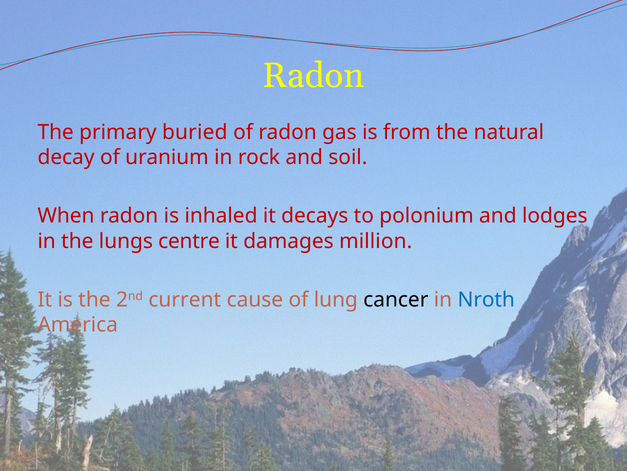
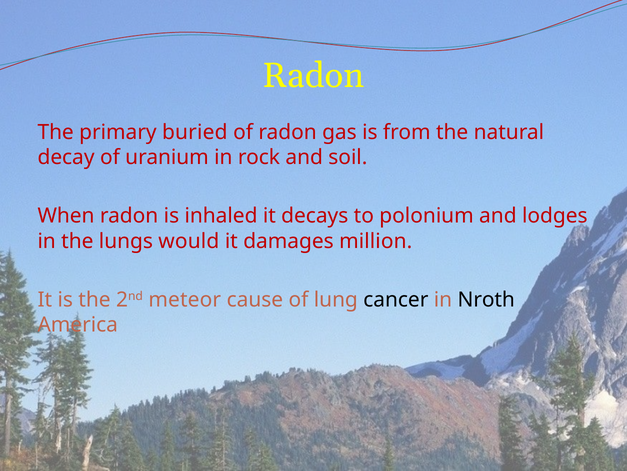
centre: centre -> would (189, 241)
current: current -> meteor (185, 299)
Nroth colour: blue -> black (486, 299)
